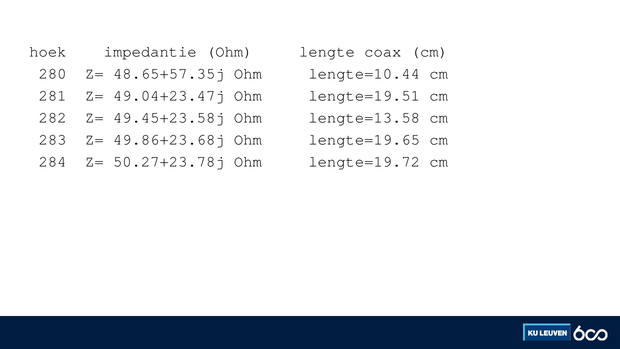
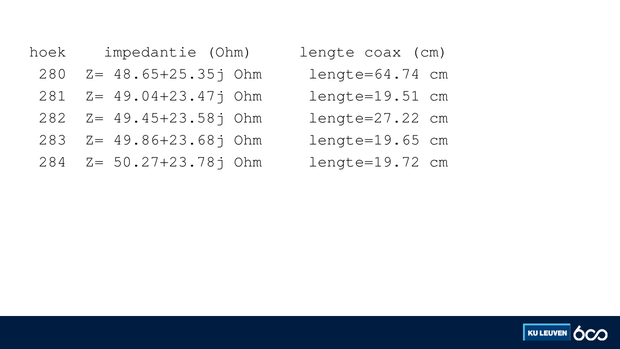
48.65+57.35j: 48.65+57.35j -> 48.65+25.35j (169, 73)
lengte=10.44: lengte=10.44 -> lengte=64.74 (364, 73)
lengte=13.58: lengte=13.58 -> lengte=27.22 (364, 117)
